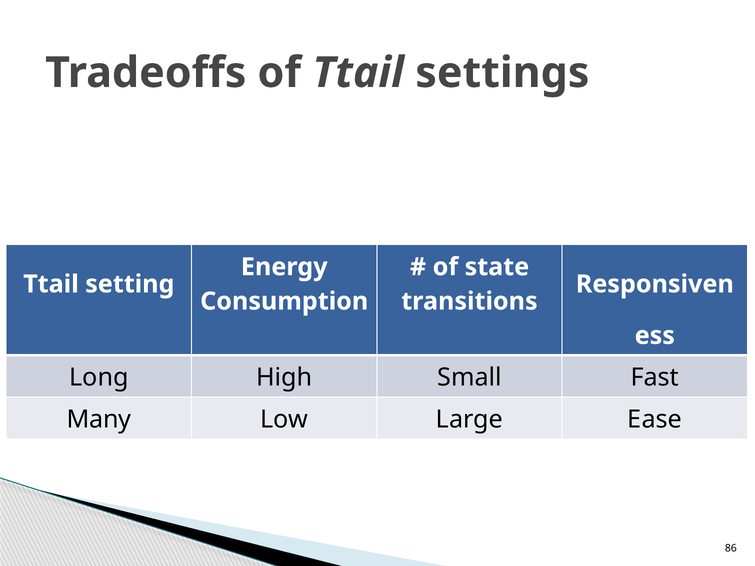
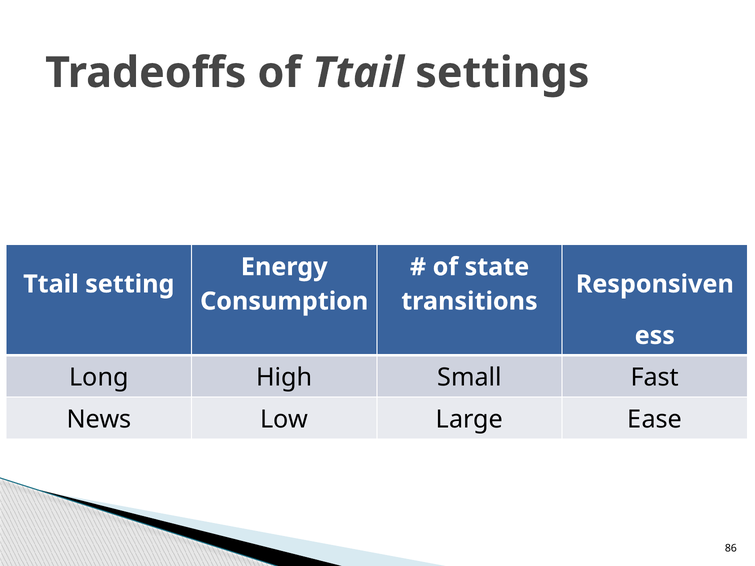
Many: Many -> News (99, 420)
